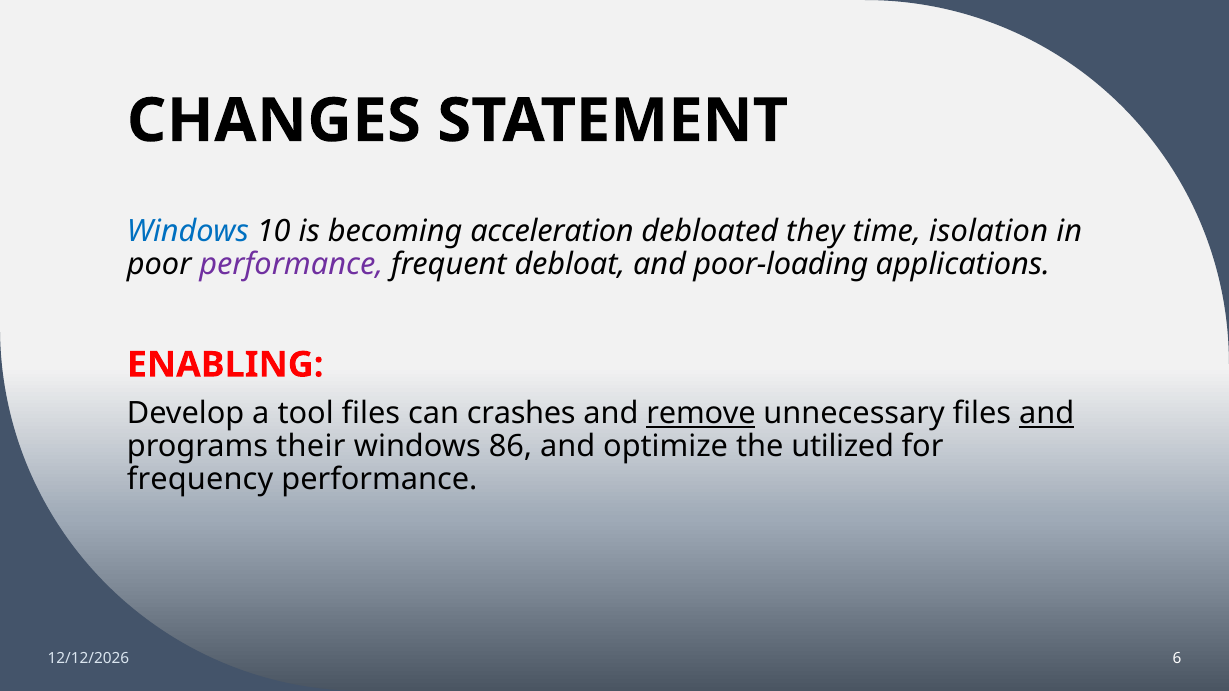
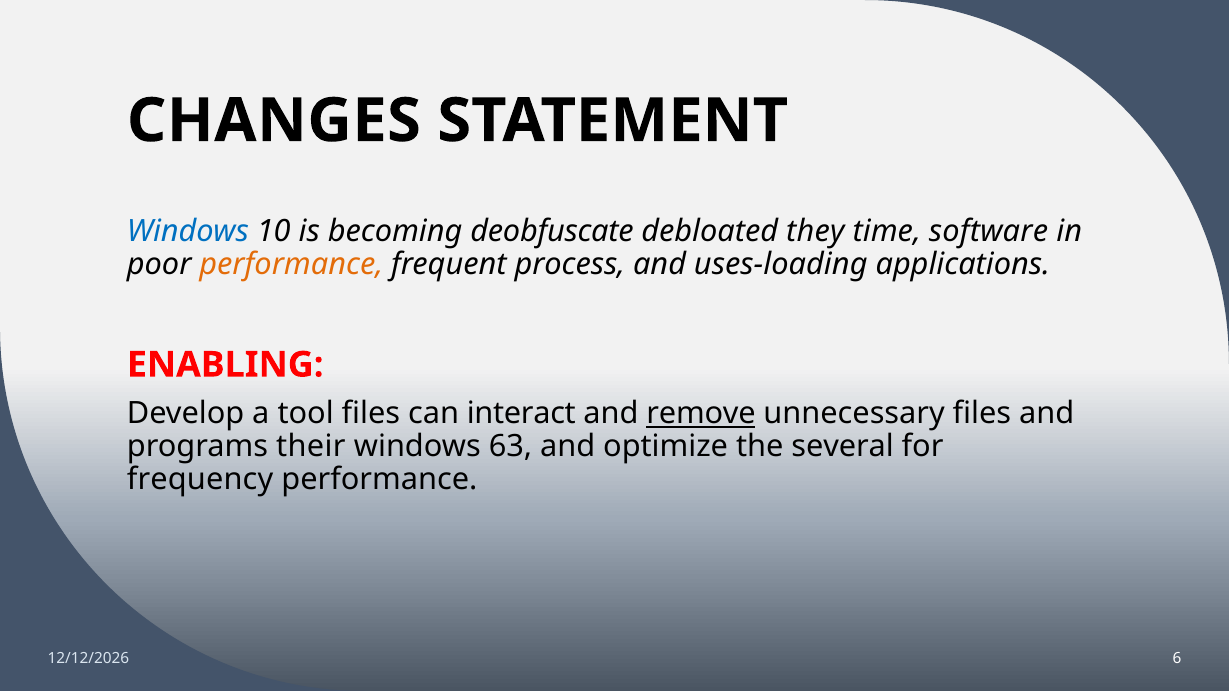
acceleration: acceleration -> deobfuscate (552, 231)
isolation: isolation -> software (989, 231)
performance colour: purple -> orange (291, 265)
debloat: debloat -> process (570, 265)
poor-loading: poor-loading -> uses-loading (781, 265)
crashes: crashes -> interact (521, 414)
and underline: present -> none (1047, 414)
86: 86 -> 63 (510, 447)
utilized: utilized -> several (843, 447)
